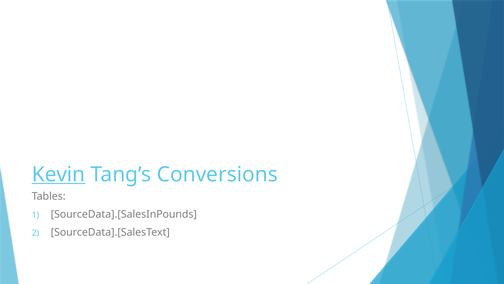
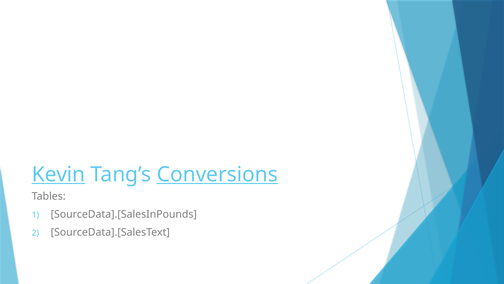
Conversions underline: none -> present (217, 174)
